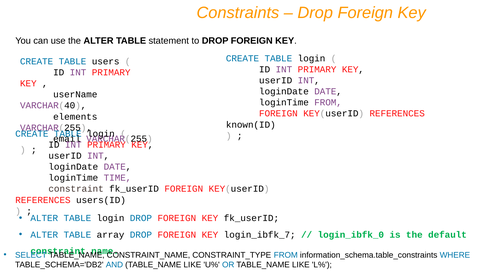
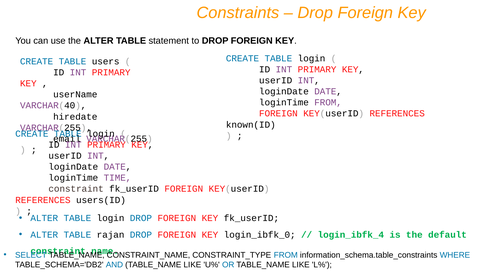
elements: elements -> hiredate (75, 117)
array: array -> rajan (111, 235)
login_ibfk_7: login_ibfk_7 -> login_ibfk_0 (260, 235)
login_ibfk_0: login_ibfk_0 -> login_ibfk_4 (351, 235)
